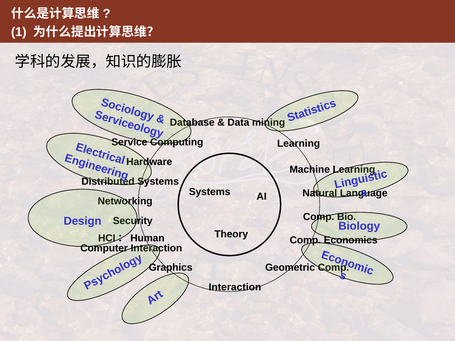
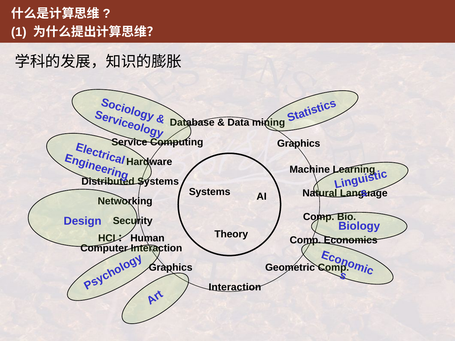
Learning: Learning -> Graphics (299, 144)
